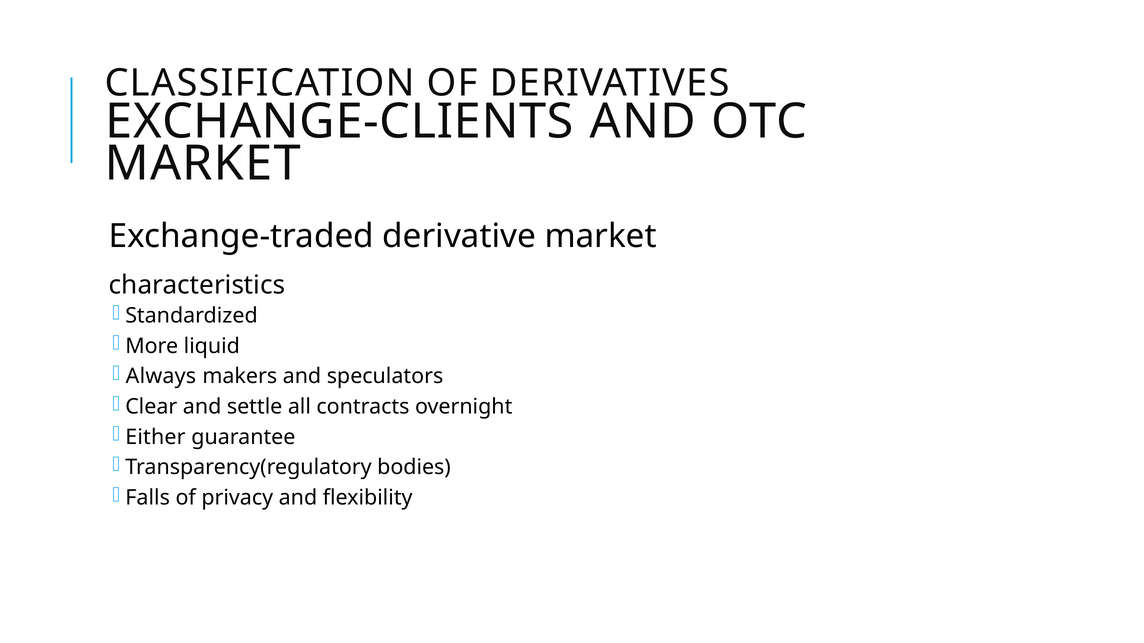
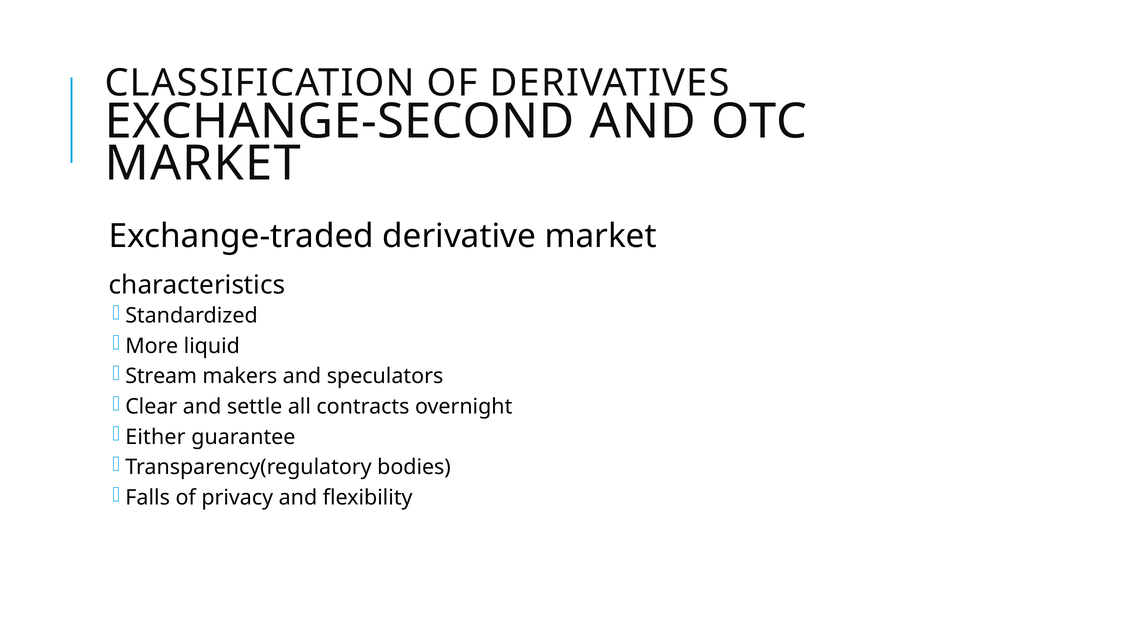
EXCHANGE-CLIENTS: EXCHANGE-CLIENTS -> EXCHANGE-SECOND (340, 122)
Always: Always -> Stream (161, 377)
